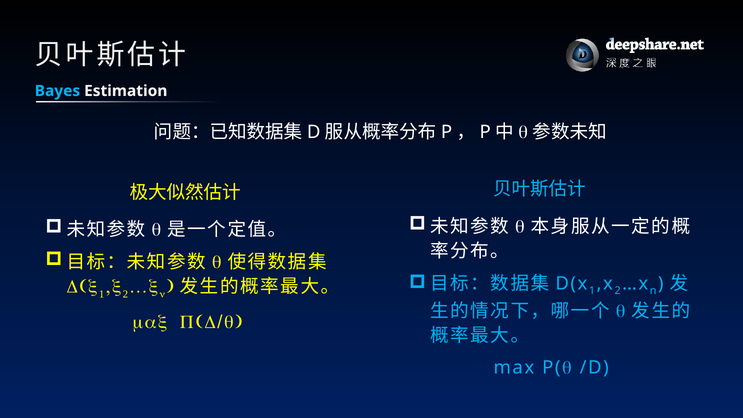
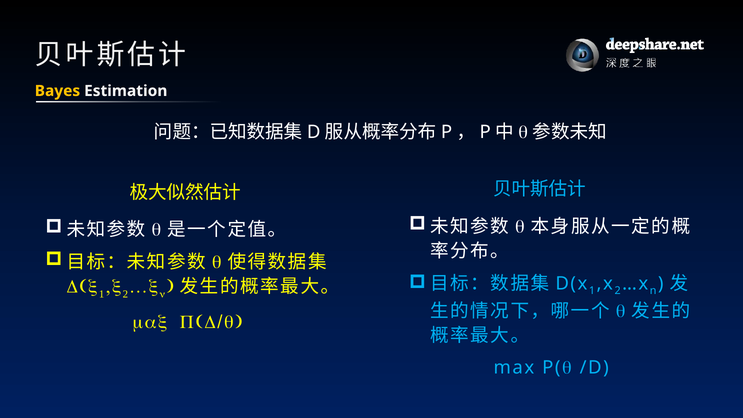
Bayes colour: light blue -> yellow (57, 91)
